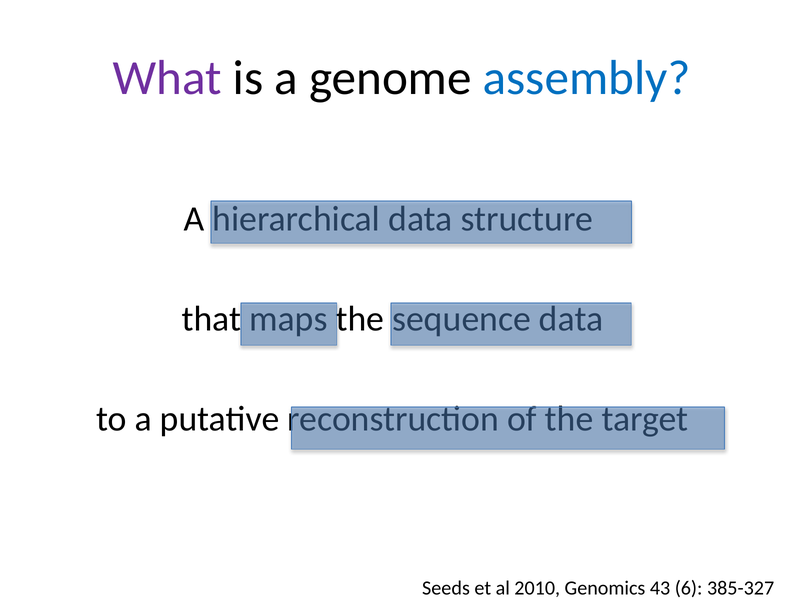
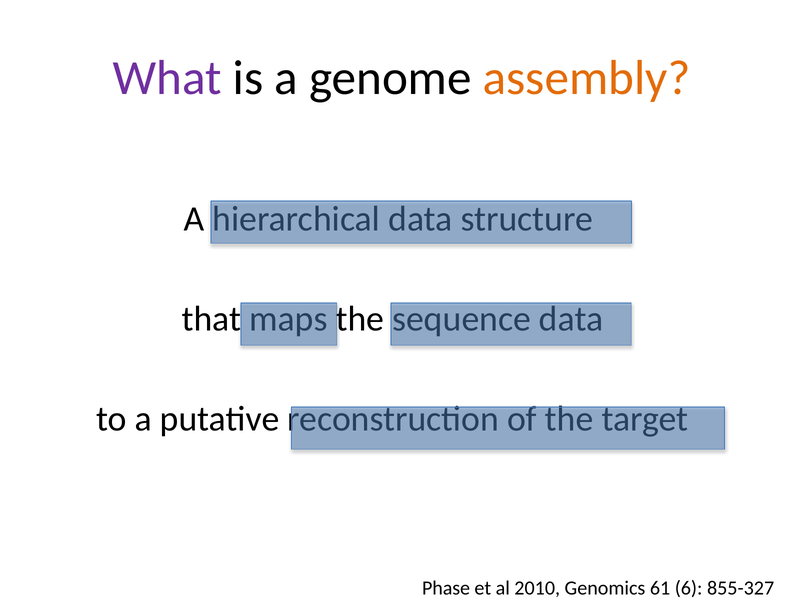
assembly colour: blue -> orange (587, 78)
Seeds: Seeds -> Phase (446, 588)
43: 43 -> 61 (660, 588)
385-327: 385-327 -> 855-327 (741, 588)
